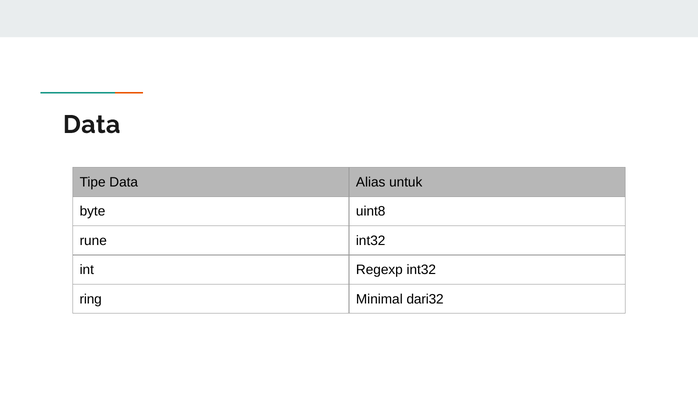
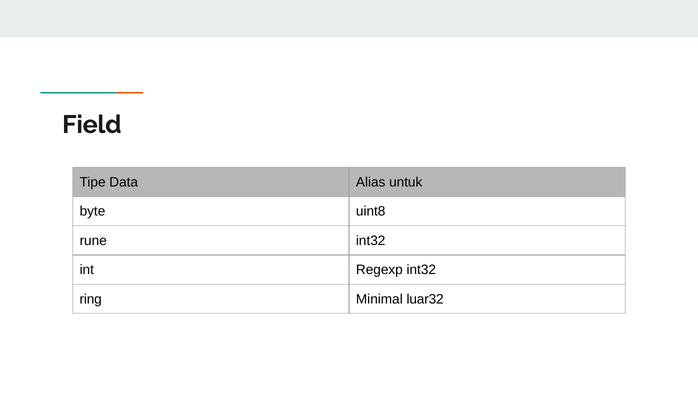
Data: Data -> Field (92, 125)
dari32: dari32 -> luar32 (425, 299)
